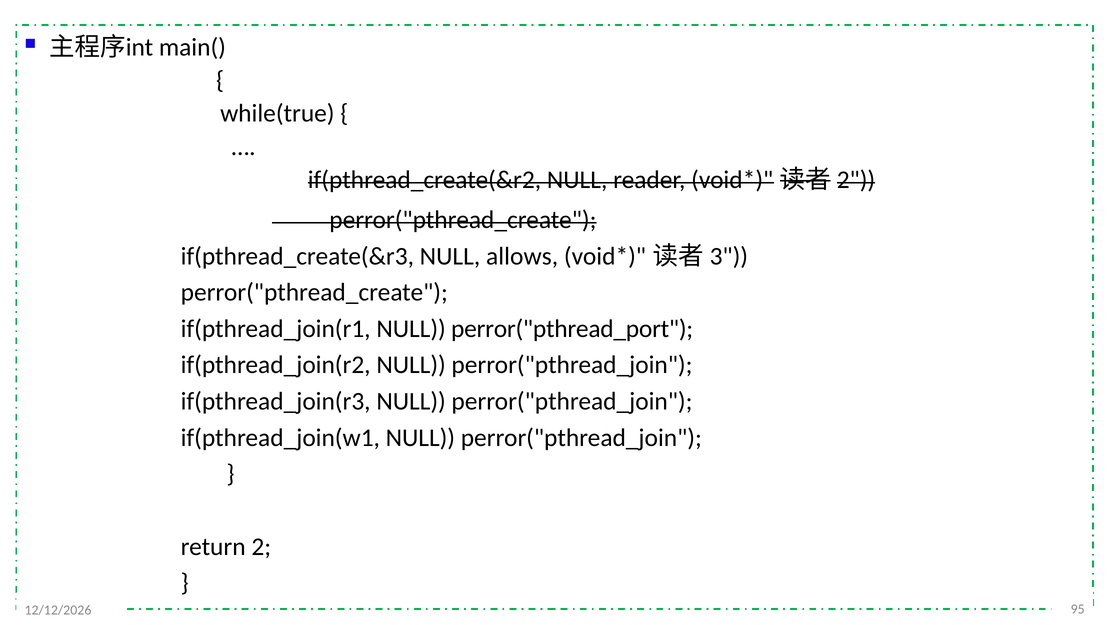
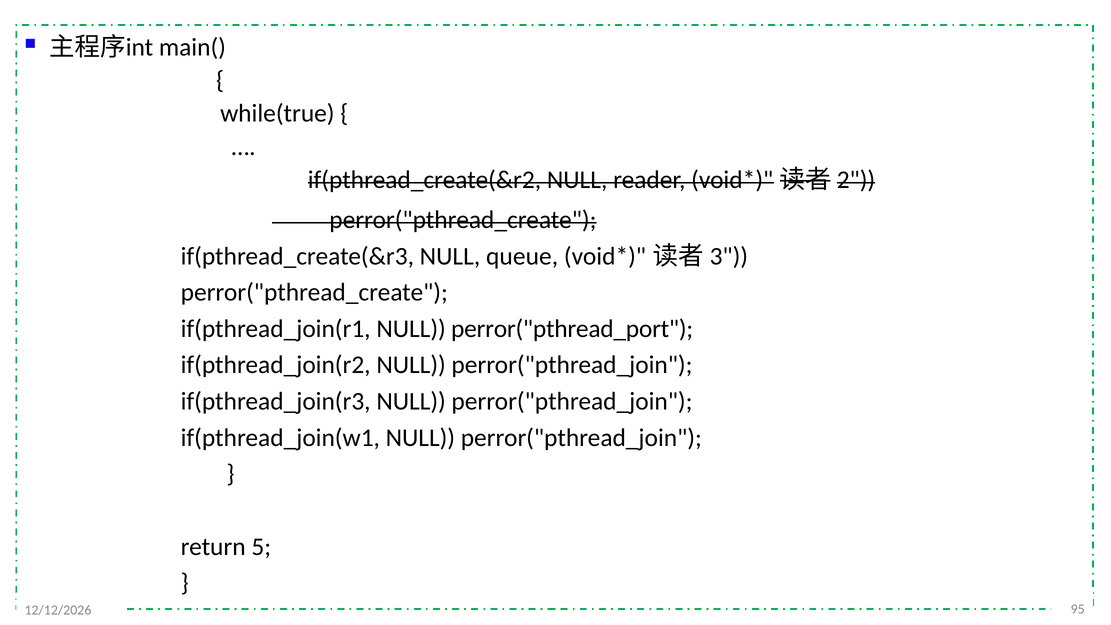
allows: allows -> queue (522, 256)
2: 2 -> 5 (261, 547)
